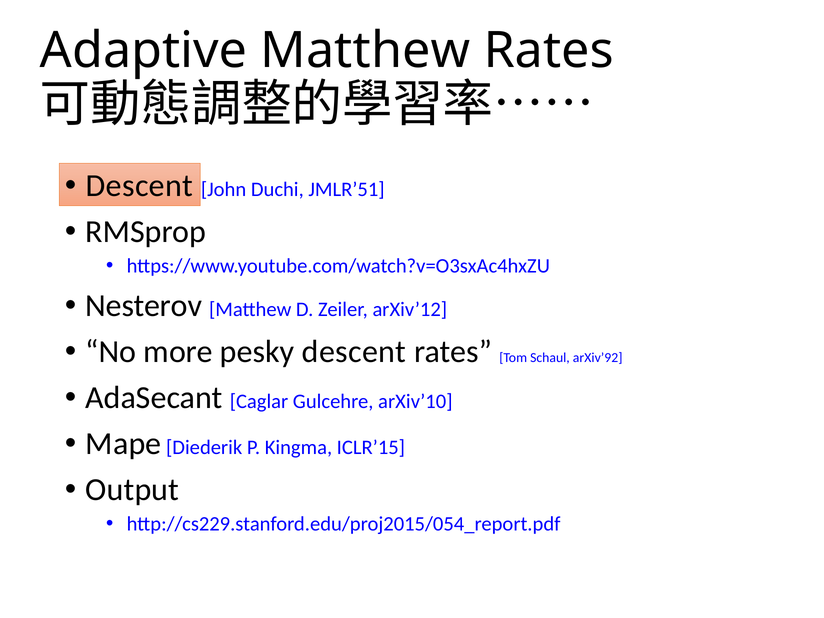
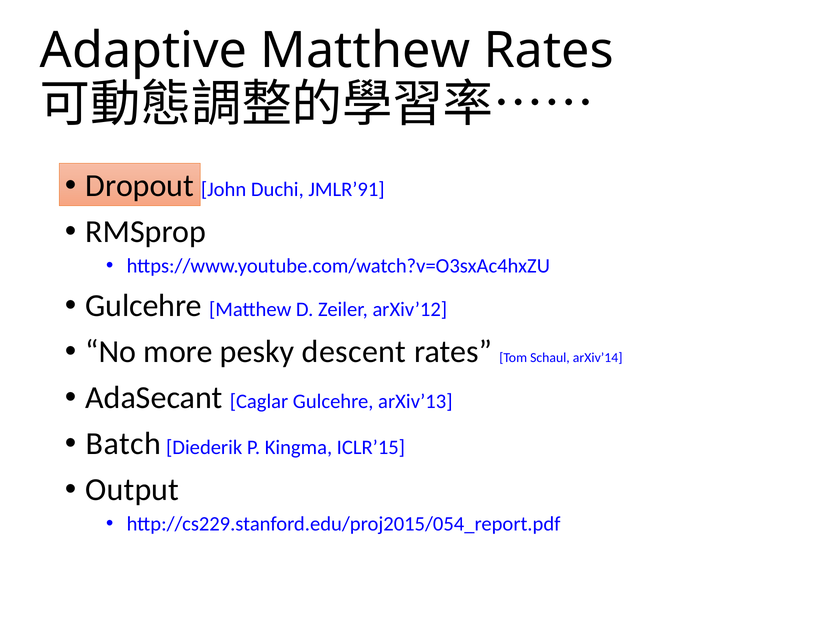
Descent: Descent -> Dropout (140, 186)
JMLR’51: JMLR’51 -> JMLR’91 (347, 189)
Nesterov: Nesterov -> Gulcehre (144, 306)
arXiv’92: arXiv’92 -> arXiv’14 (598, 358)
arXiv’10: arXiv’10 -> arXiv’13 (415, 401)
Mape: Mape -> Batch (123, 444)
